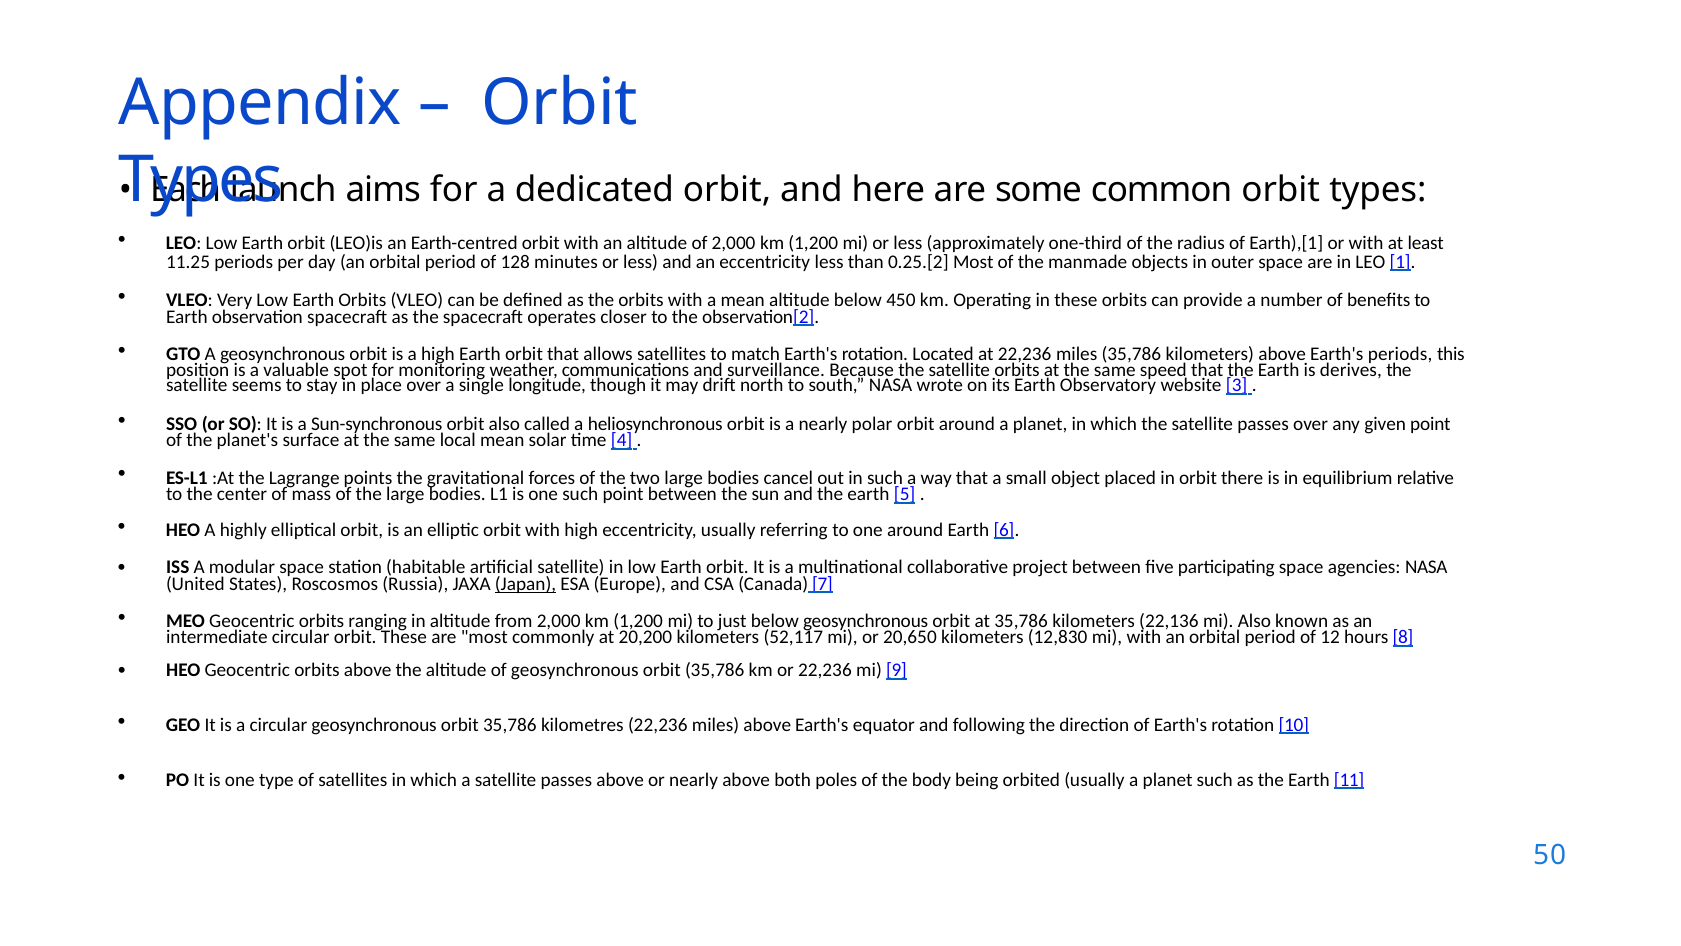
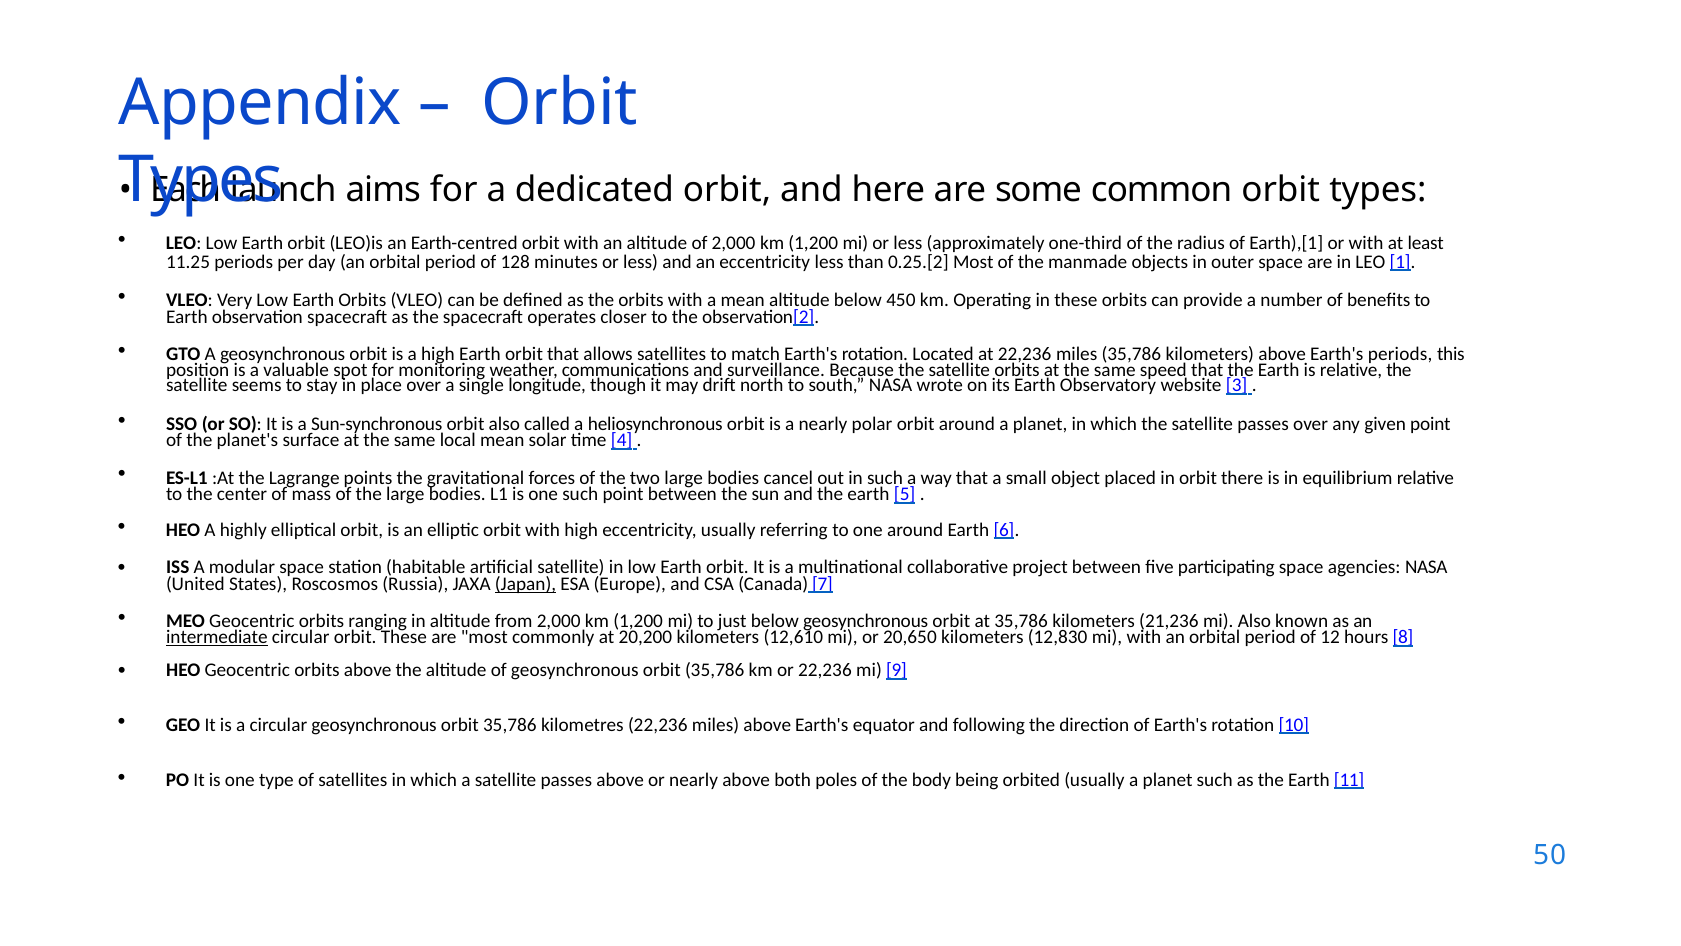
is derives: derives -> relative (1351, 370)
22,136: 22,136 -> 21,236 (1169, 621)
intermediate underline: none -> present (217, 637)
52,117: 52,117 -> 12,610 (793, 637)
